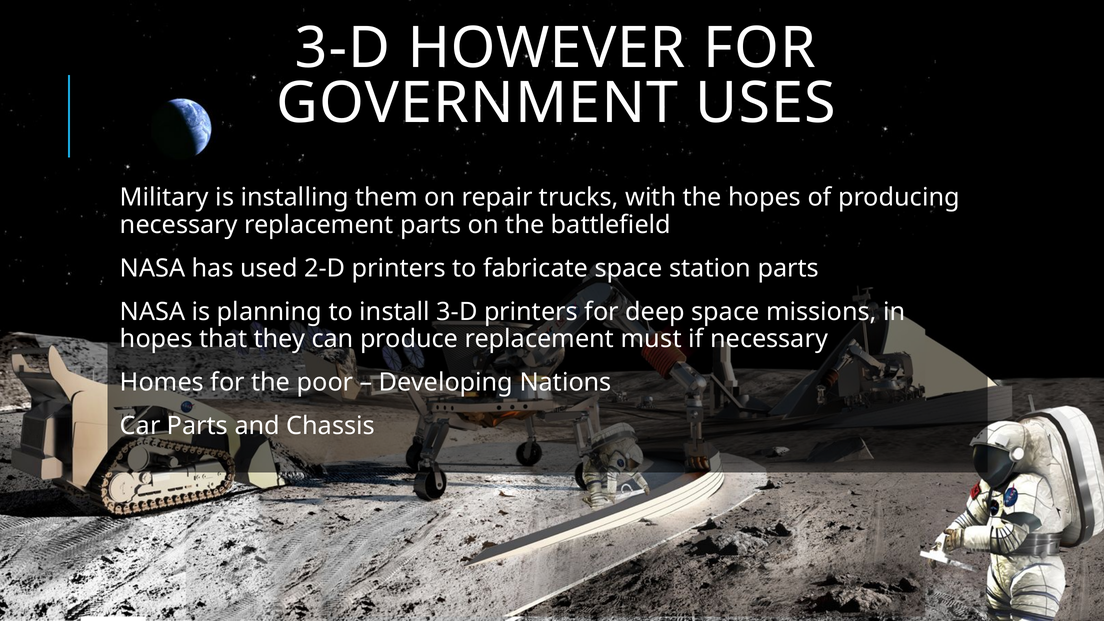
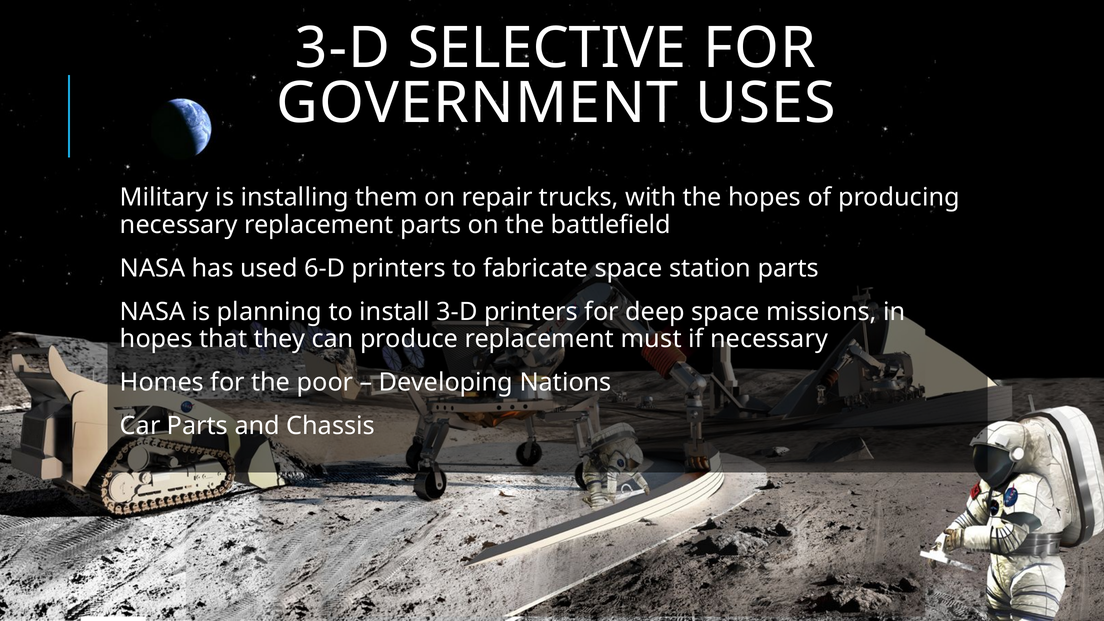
HOWEVER: HOWEVER -> SELECTIVE (547, 48)
2-D: 2-D -> 6-D (325, 268)
